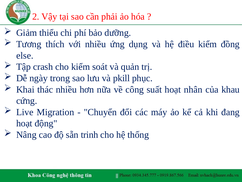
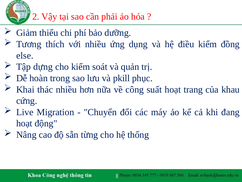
crash: crash -> dựng (43, 67)
ngày: ngày -> hoàn (39, 78)
nhân: nhân -> trang (193, 89)
trinh: trinh -> từng (89, 134)
